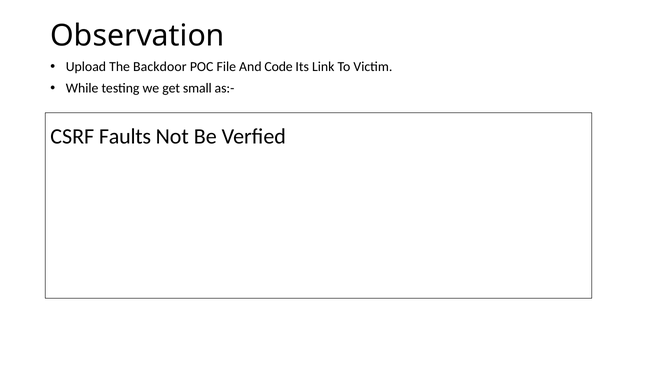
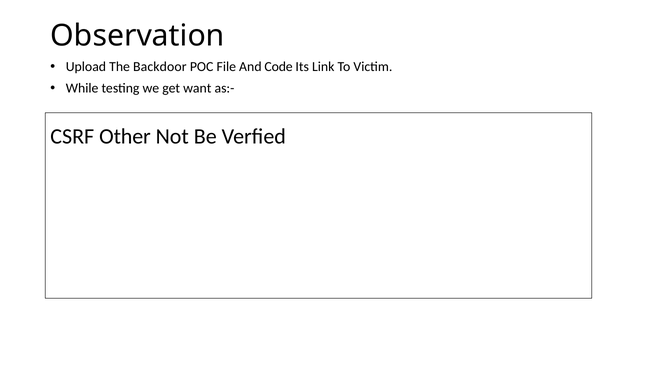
small: small -> want (197, 88)
Faults: Faults -> Other (125, 136)
